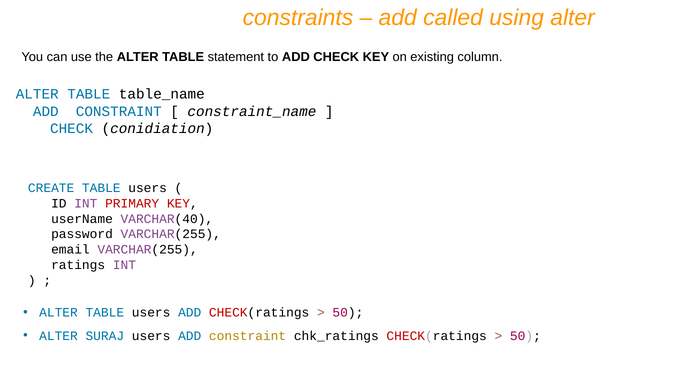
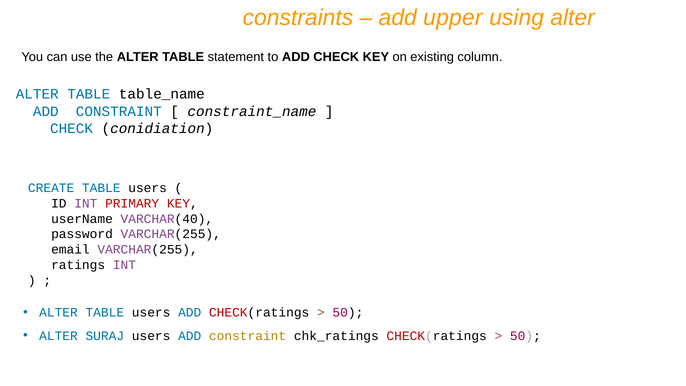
called: called -> upper (453, 18)
